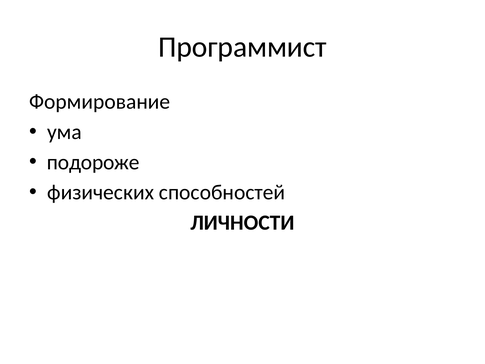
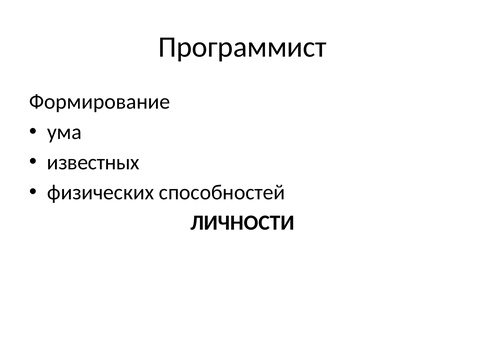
подороже: подороже -> известных (93, 162)
